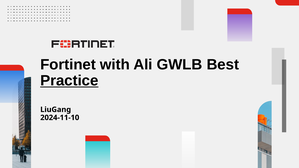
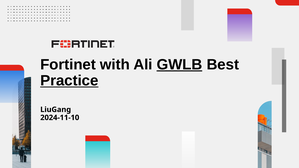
GWLB underline: none -> present (179, 65)
